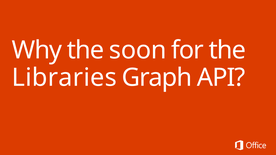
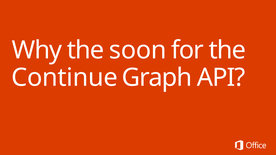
Libraries: Libraries -> Continue (64, 78)
